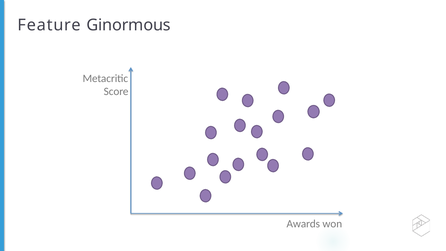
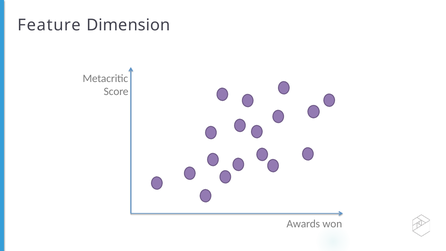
Ginormous: Ginormous -> Dimension (128, 25)
